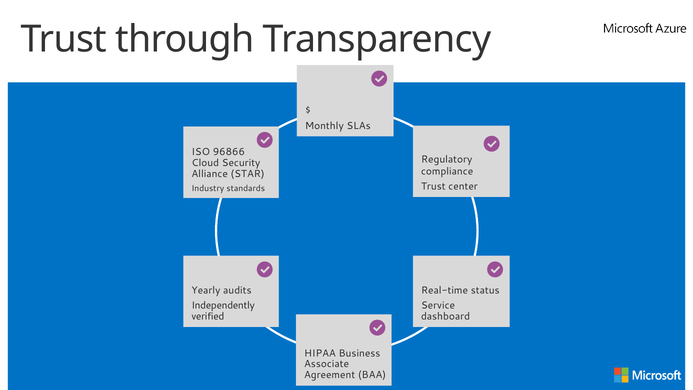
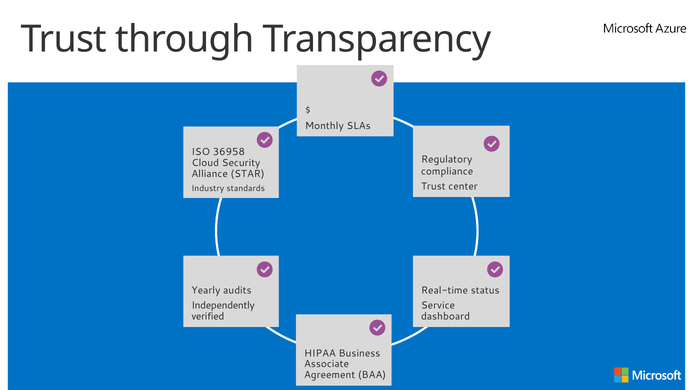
96866: 96866 -> 36958 (229, 152)
